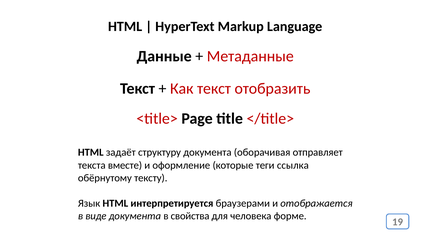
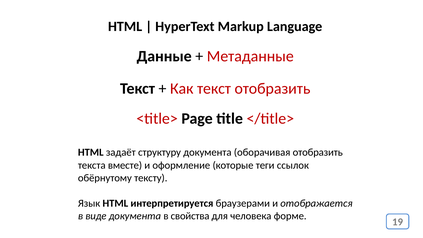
оборачивая отправляет: отправляет -> отобразить (318, 152)
ссылка: ссылка -> ссылок (293, 165)
